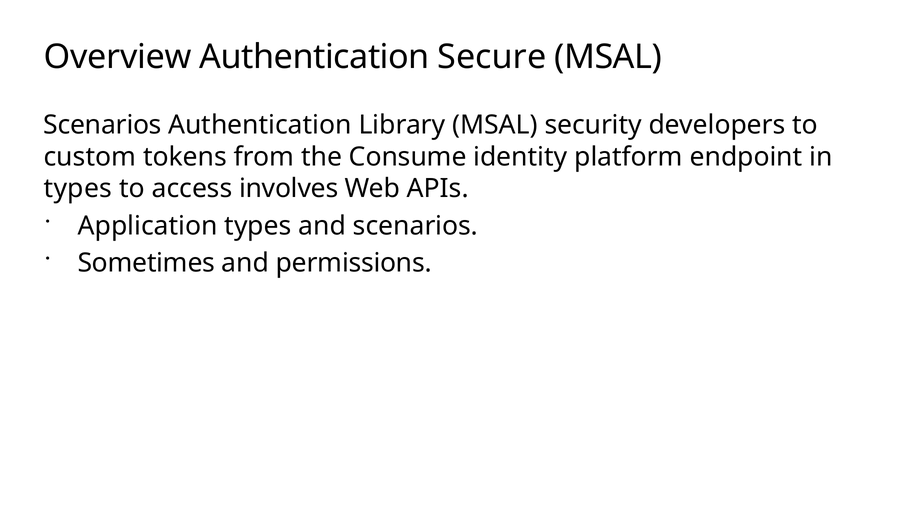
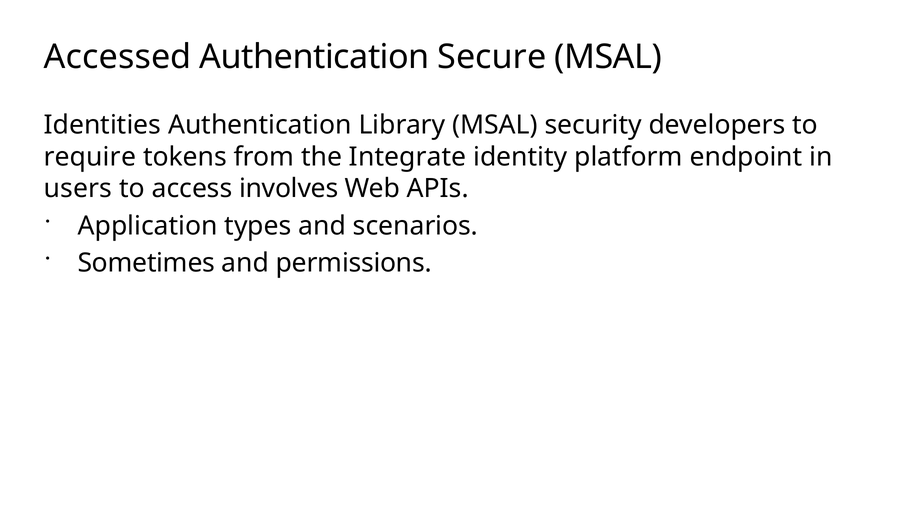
Overview: Overview -> Accessed (118, 57)
Scenarios: Scenarios -> Identities (102, 125)
custom: custom -> require (90, 157)
Consume: Consume -> Integrate (408, 157)
types: types -> users (78, 189)
